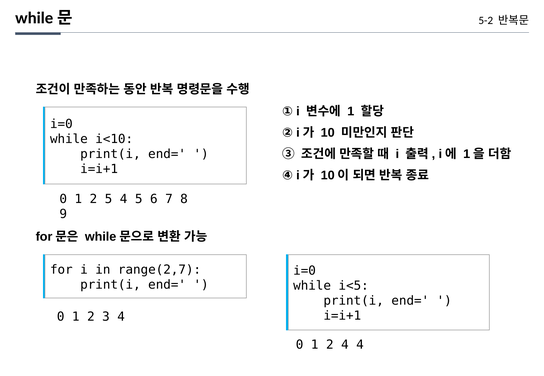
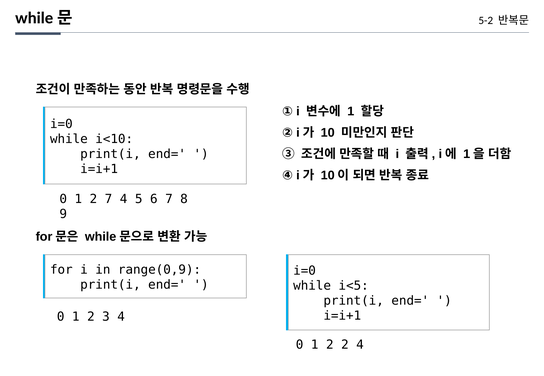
2 5: 5 -> 7 (108, 199)
range(2,7: range(2,7 -> range(0,9 (160, 270)
2 4: 4 -> 2 (345, 345)
